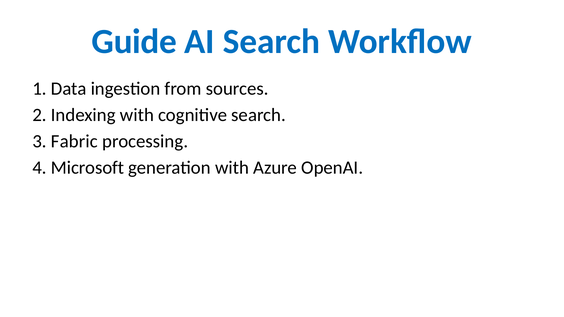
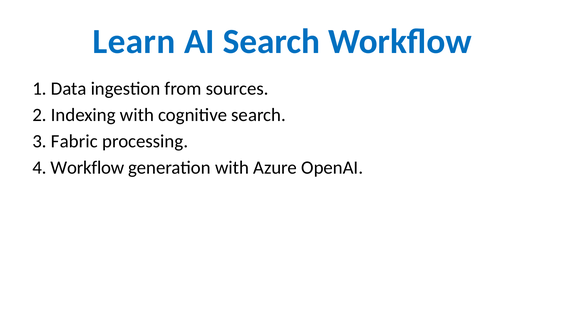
Guide: Guide -> Learn (134, 42)
4 Microsoft: Microsoft -> Workflow (88, 168)
